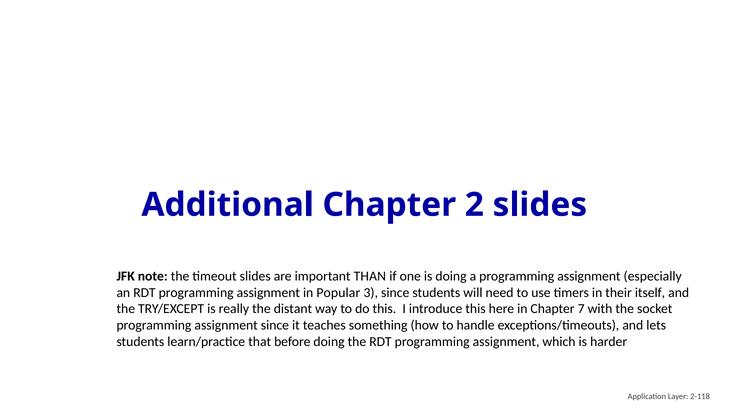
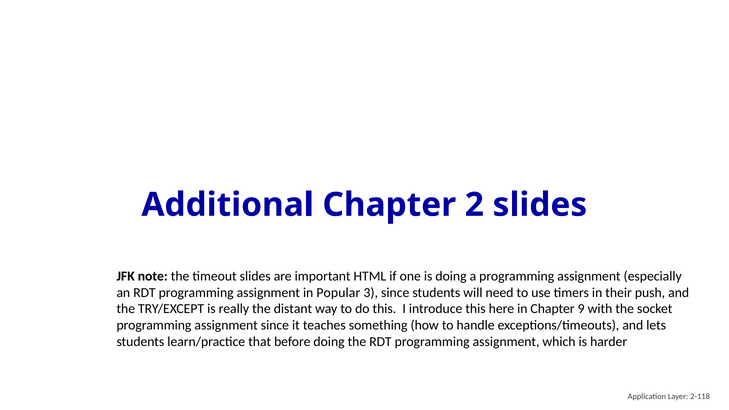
THAN: THAN -> HTML (370, 276)
itself: itself -> push (650, 293)
7: 7 -> 9 (581, 309)
